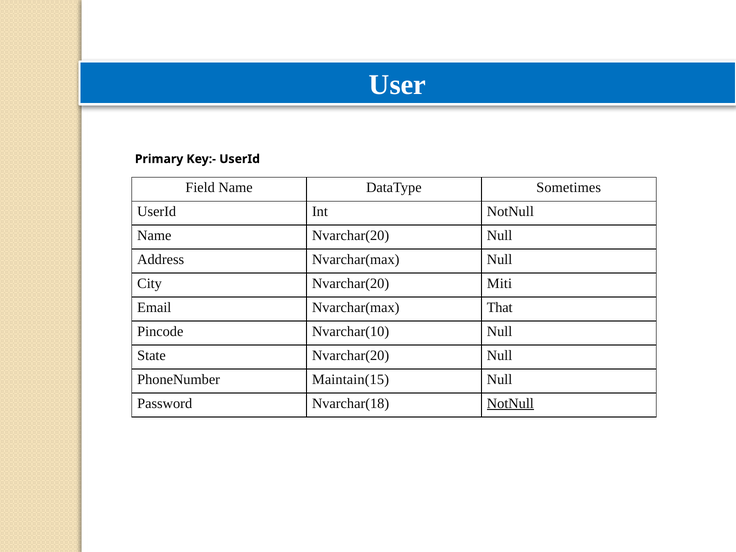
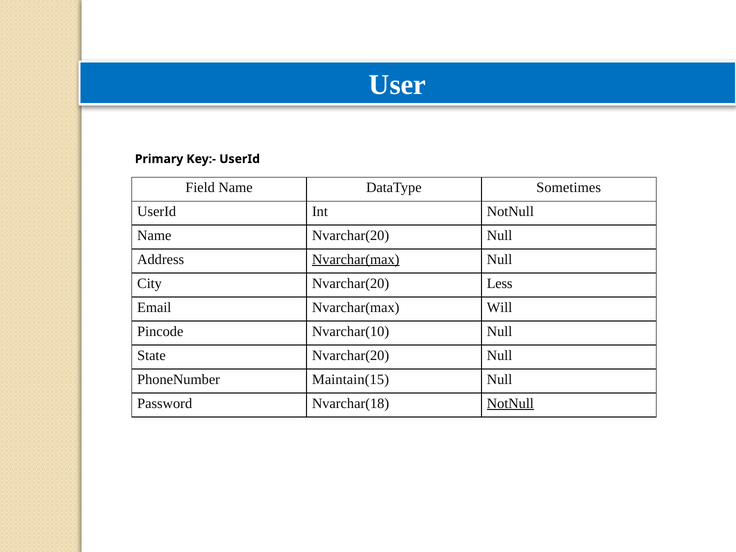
Nvarchar(max underline: none -> present (356, 260)
Miti: Miti -> Less (500, 283)
That: That -> Will (500, 307)
